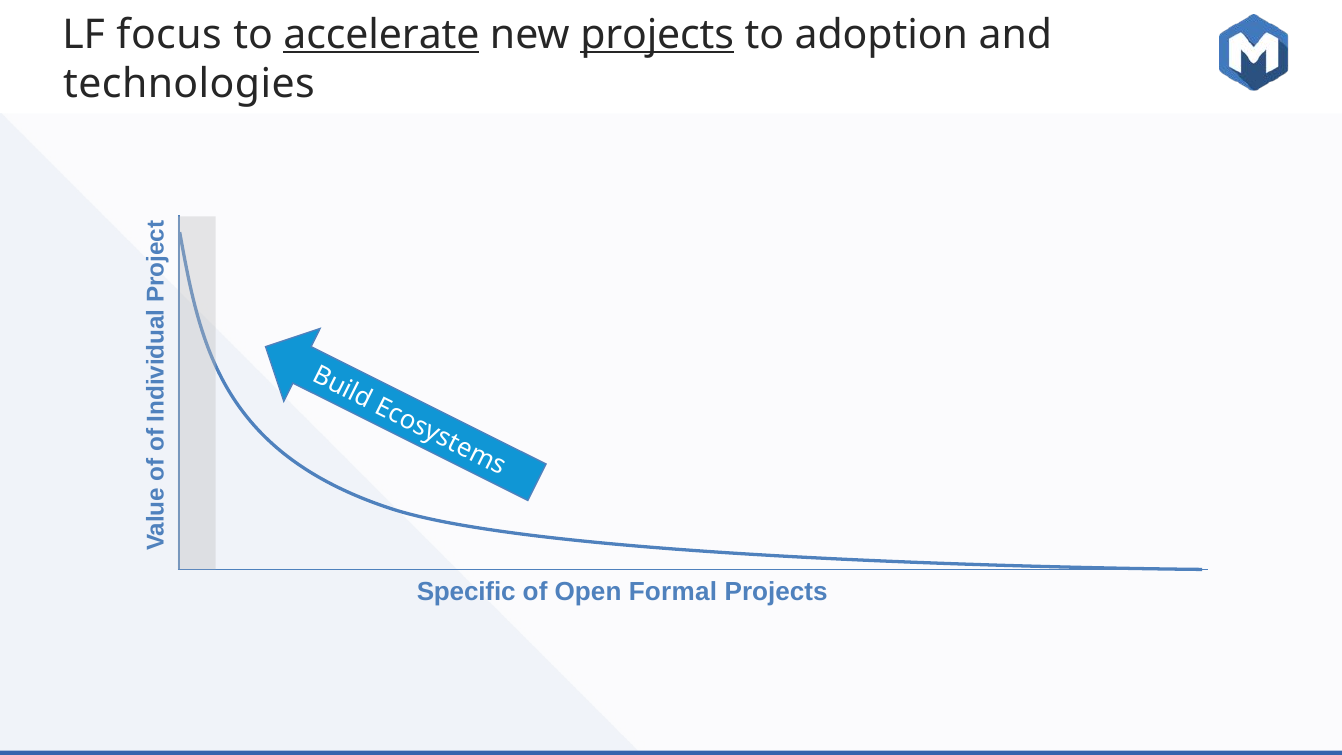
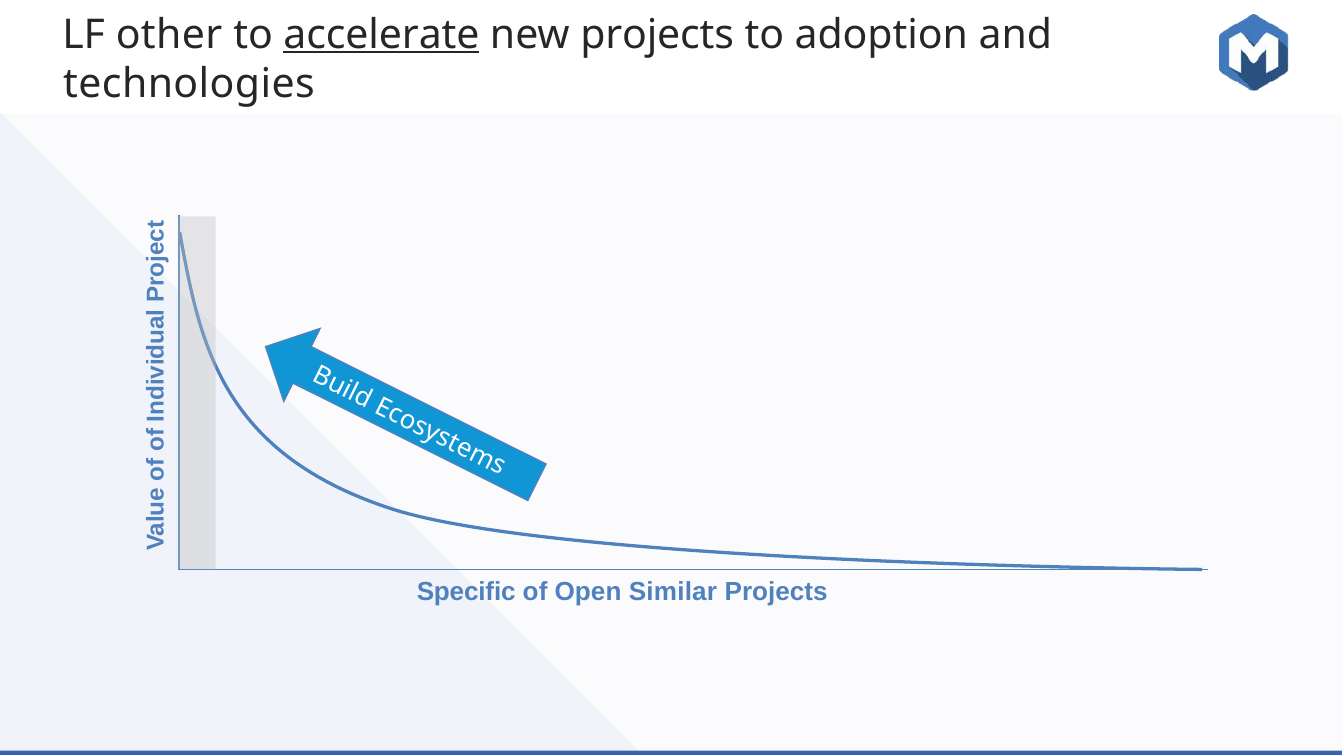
focus: focus -> other (169, 34)
projects underline: present -> none (657, 34)
Formal: Formal -> Similar (673, 592)
